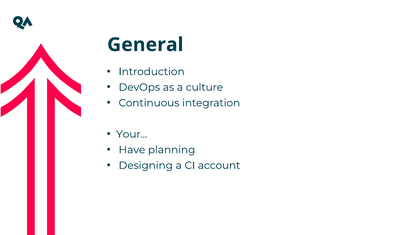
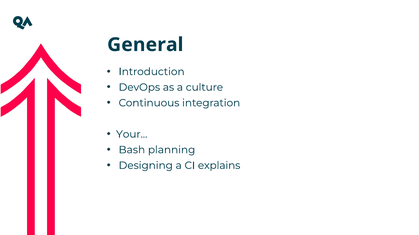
Have: Have -> Bash (132, 150)
account: account -> explains (219, 166)
